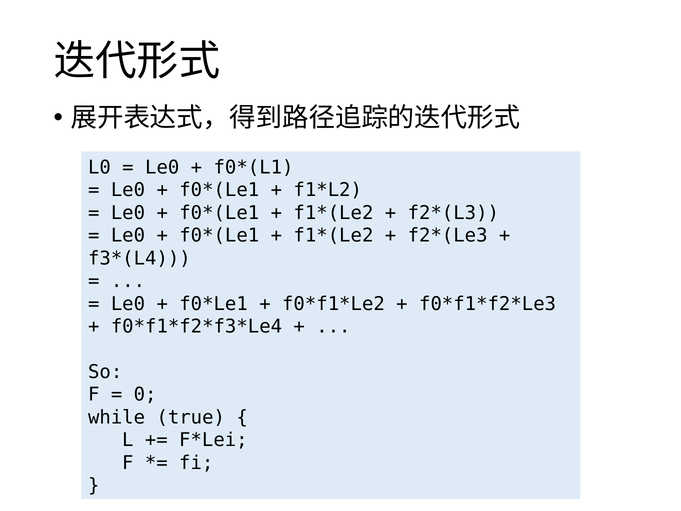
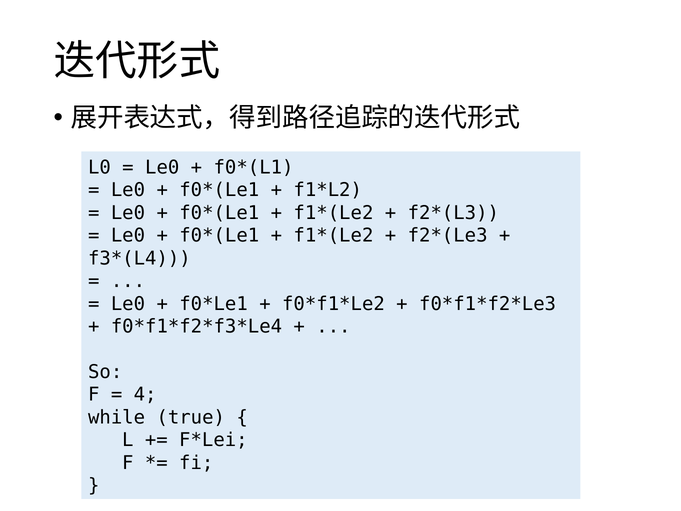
0: 0 -> 4 (145, 394)
